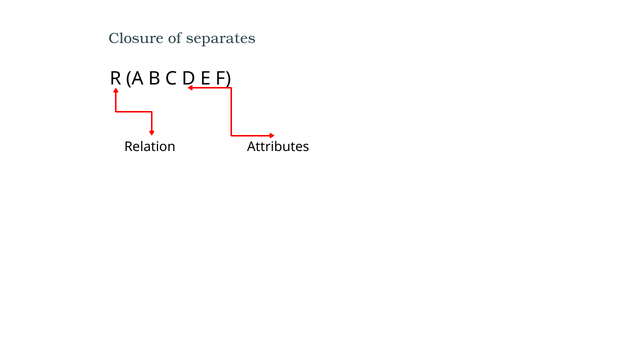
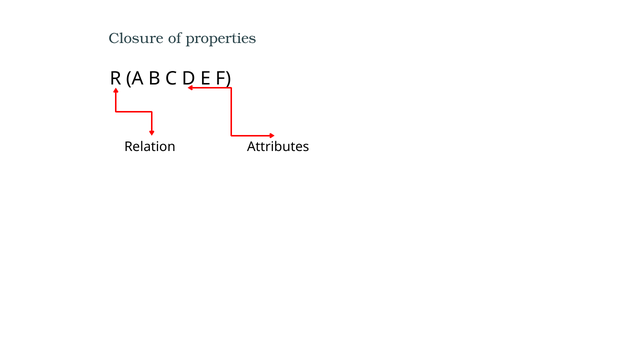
separates: separates -> properties (221, 38)
